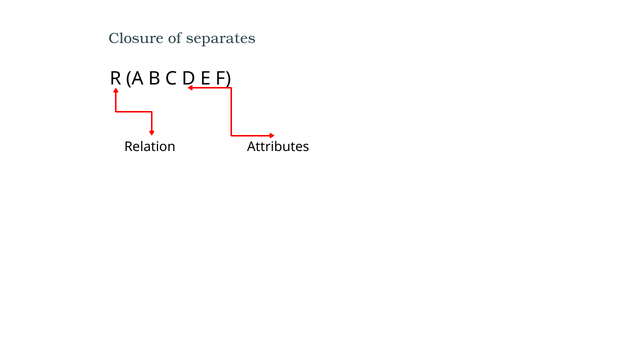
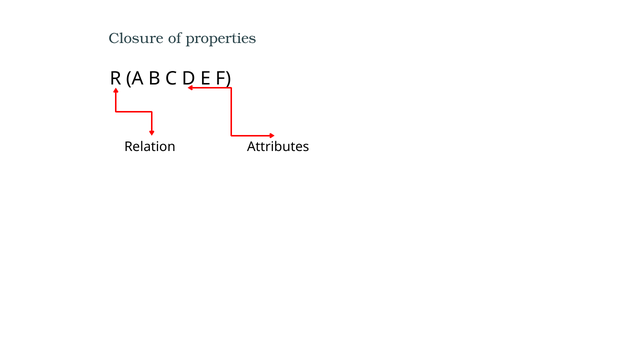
separates: separates -> properties (221, 38)
